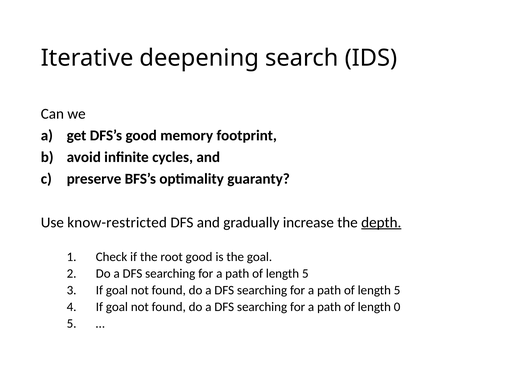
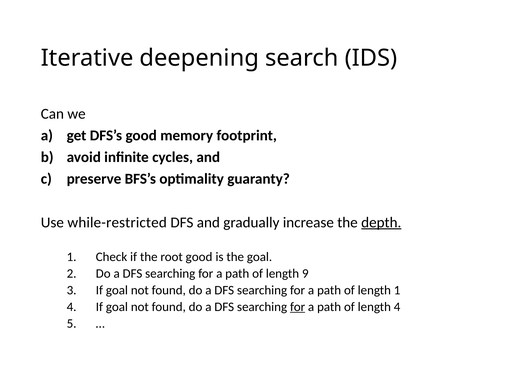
know-restricted: know-restricted -> while-restricted (117, 223)
5: 5 -> 9 (305, 274)
5: 5 -> 1 (397, 291)
for underline: none -> present (298, 307)
length 0: 0 -> 4 (397, 307)
